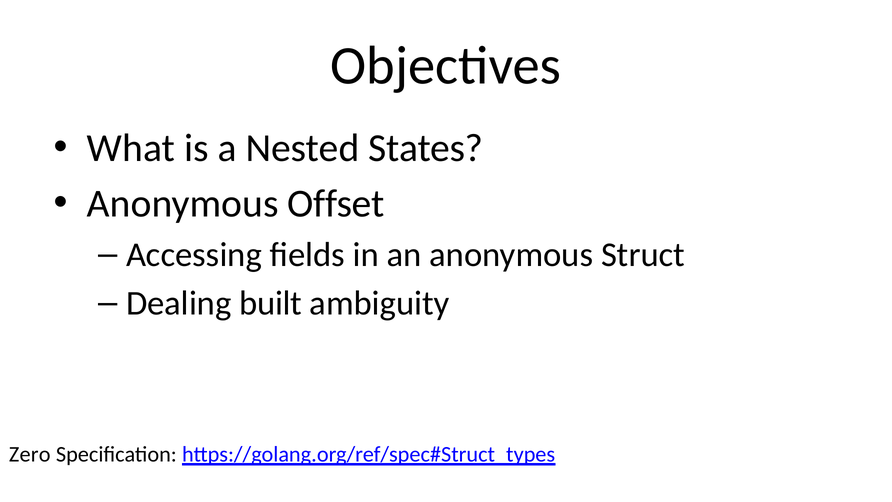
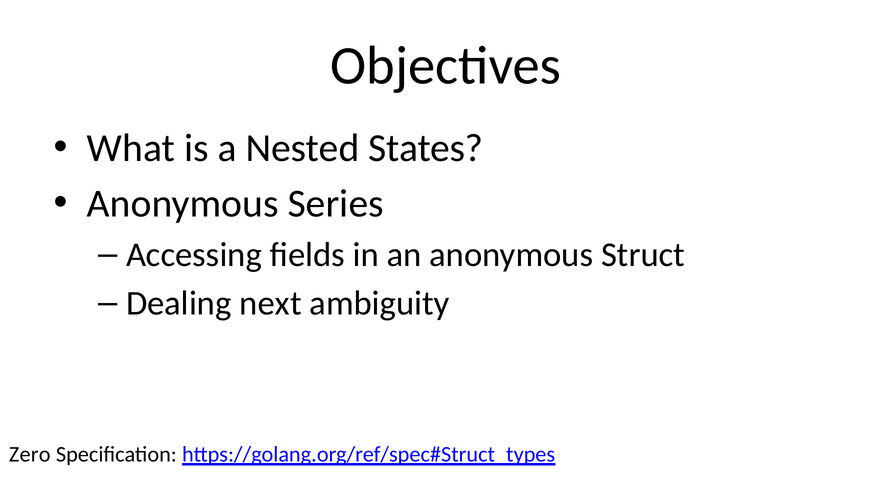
Offset: Offset -> Series (336, 204)
built: built -> next (270, 303)
